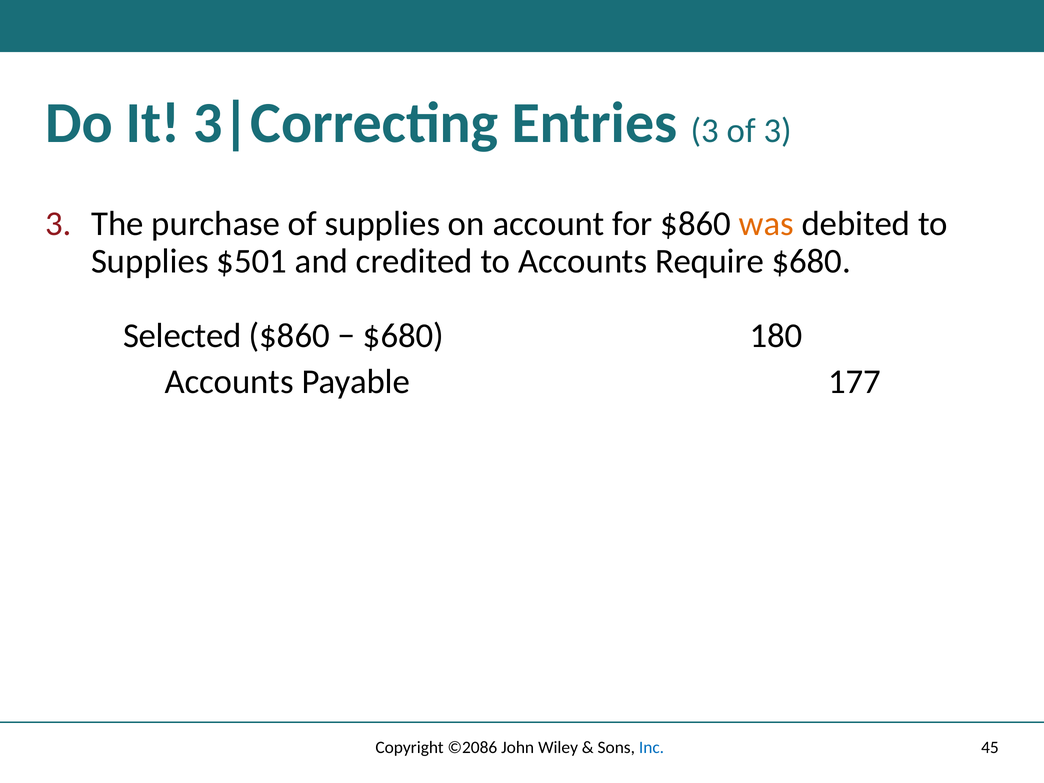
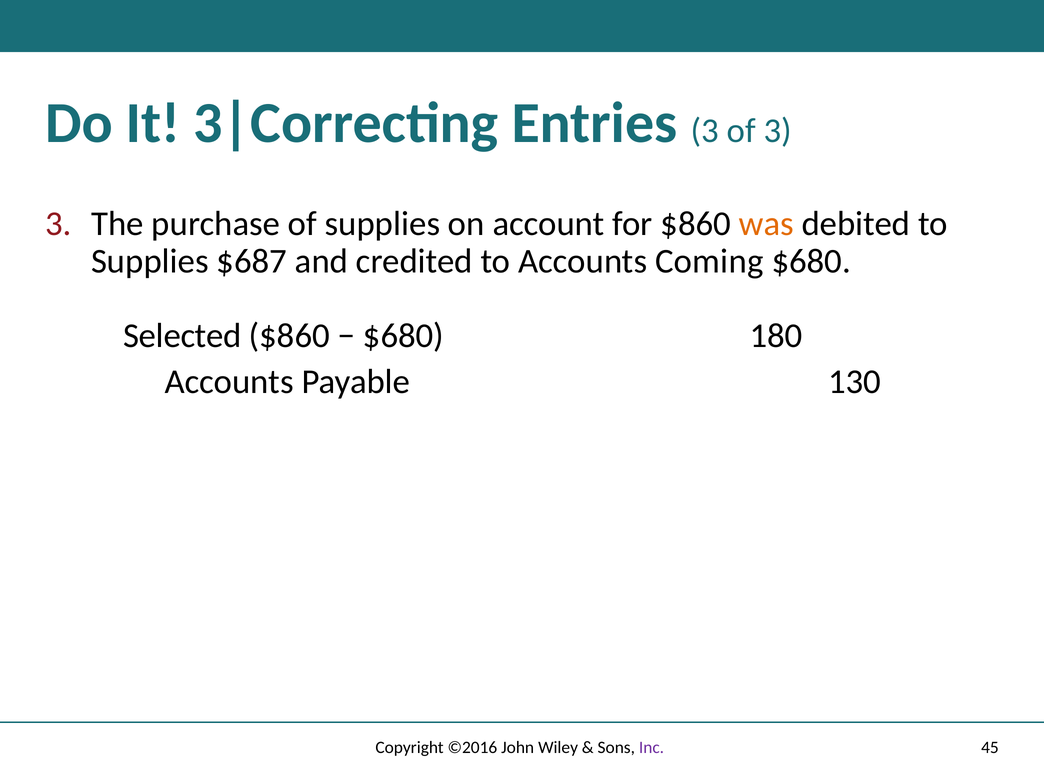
$501: $501 -> $687 (252, 261)
Require: Require -> Coming (709, 261)
177: 177 -> 130 (855, 382)
©2086: ©2086 -> ©2016 (472, 748)
Inc colour: blue -> purple (651, 748)
